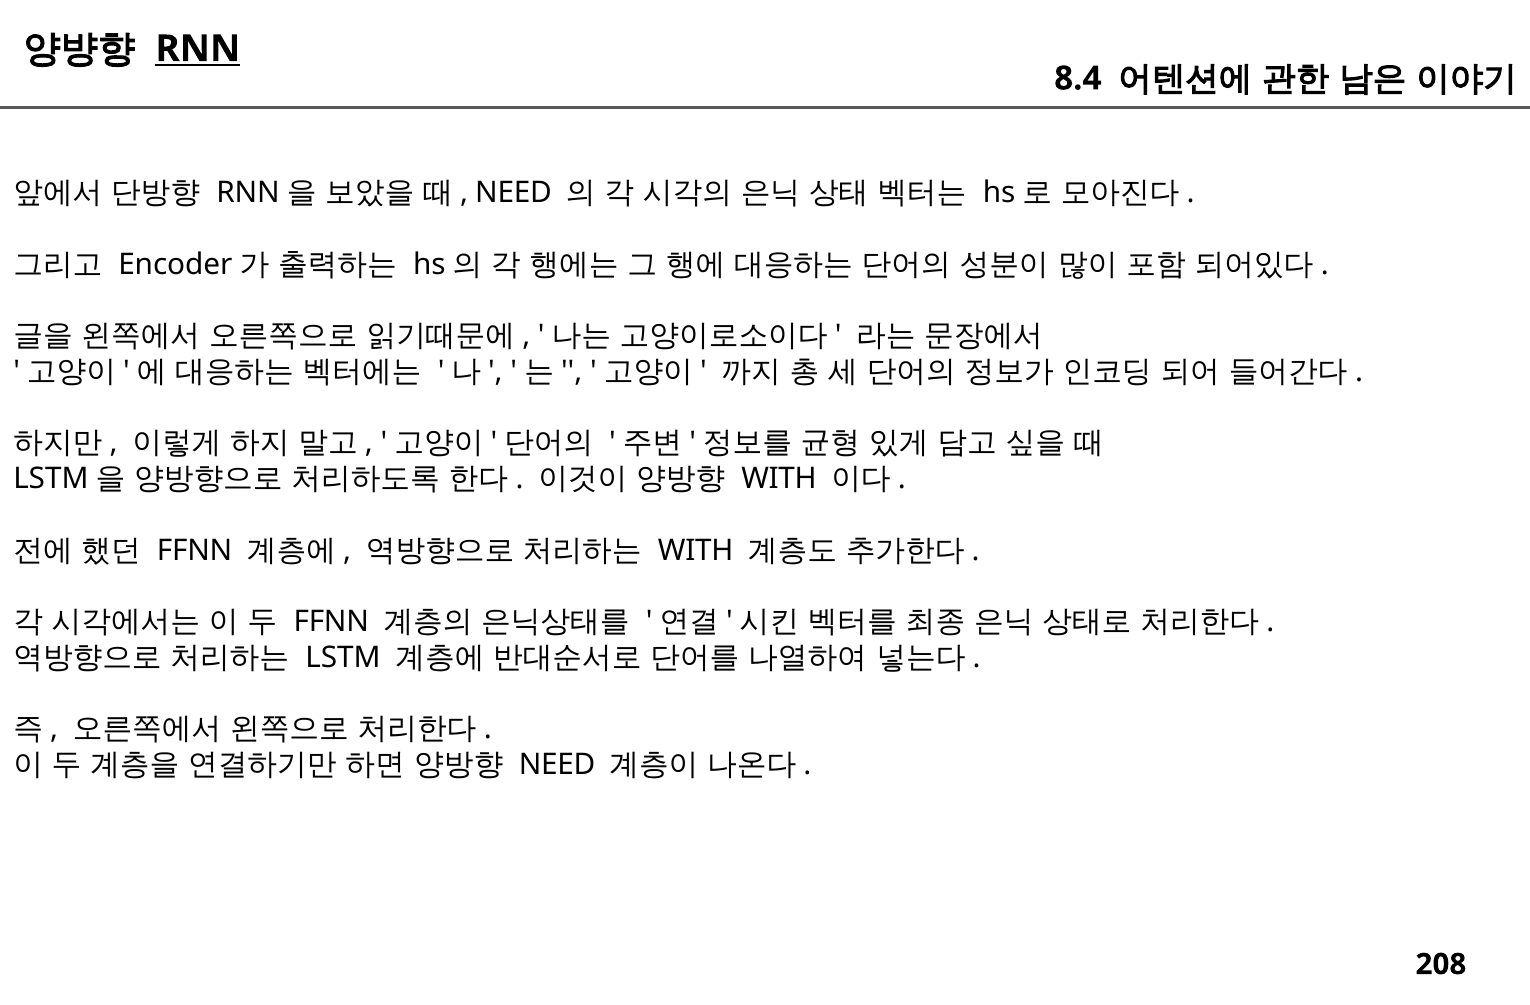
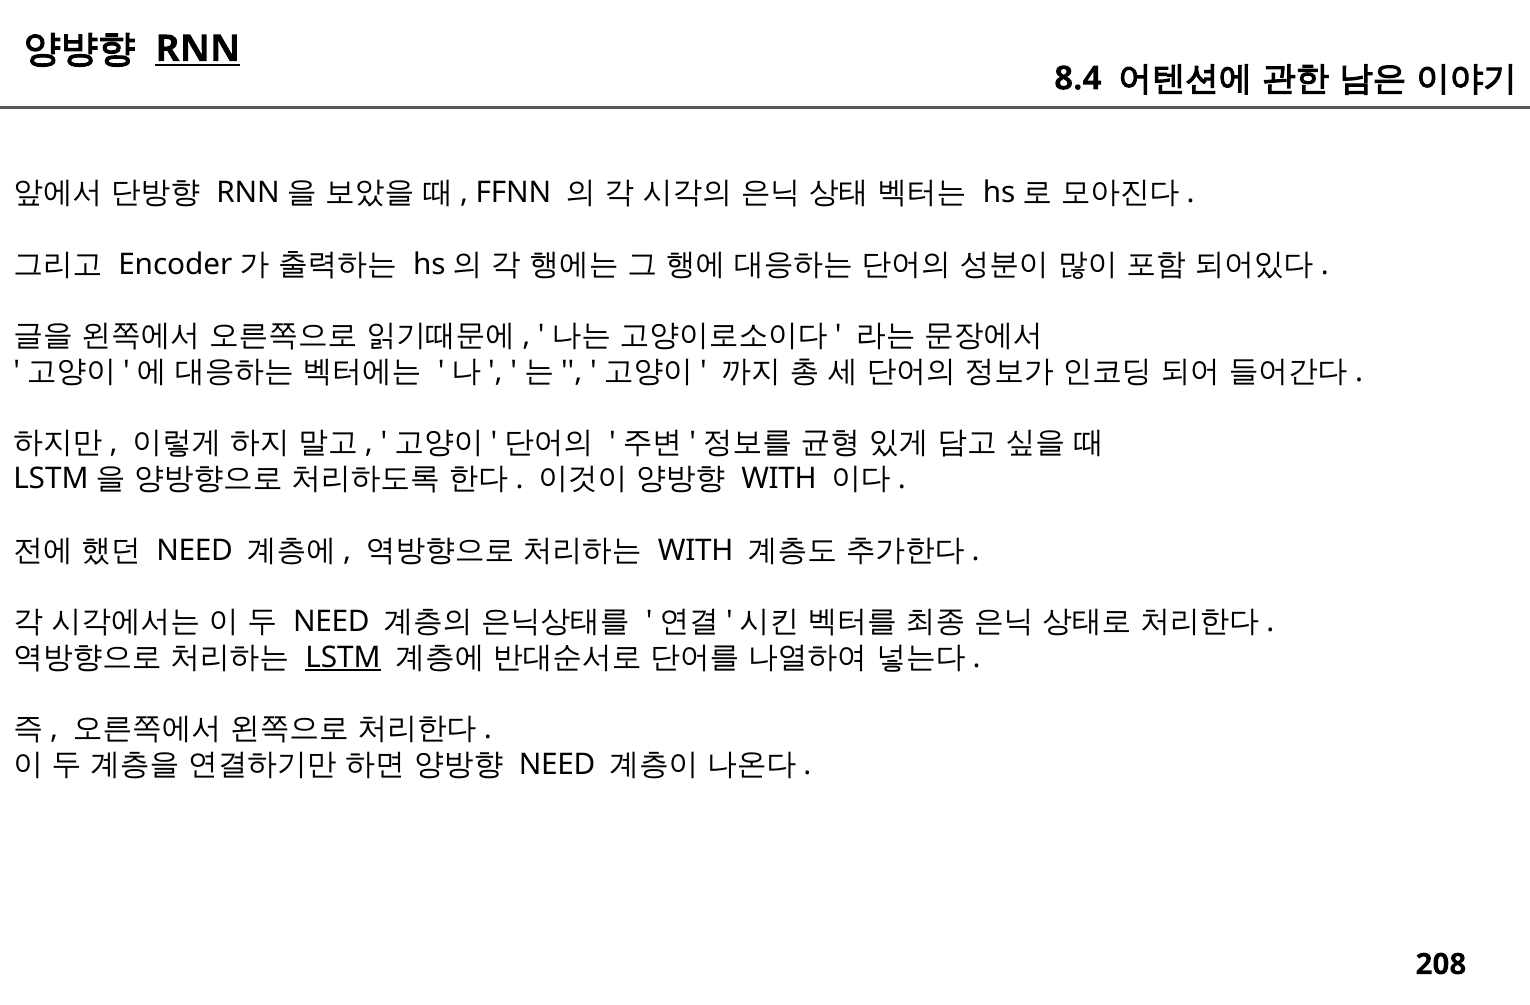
NEED: NEED -> FFNN (513, 193)
FFNN: FFNN -> NEED (195, 550)
FFNN: FFNN -> NEED (331, 622)
LSTM underline: none -> present (343, 657)
